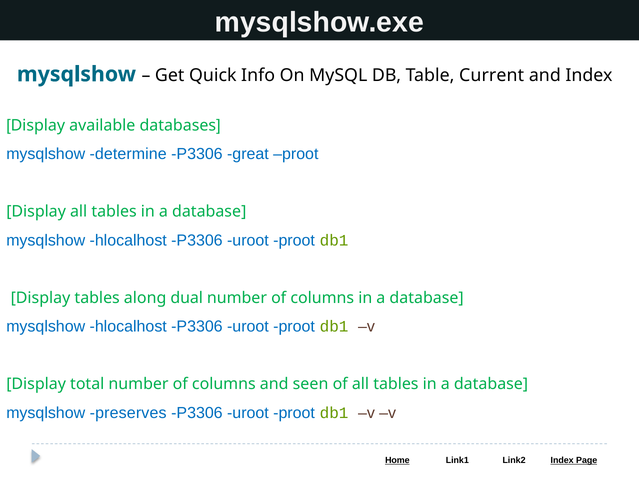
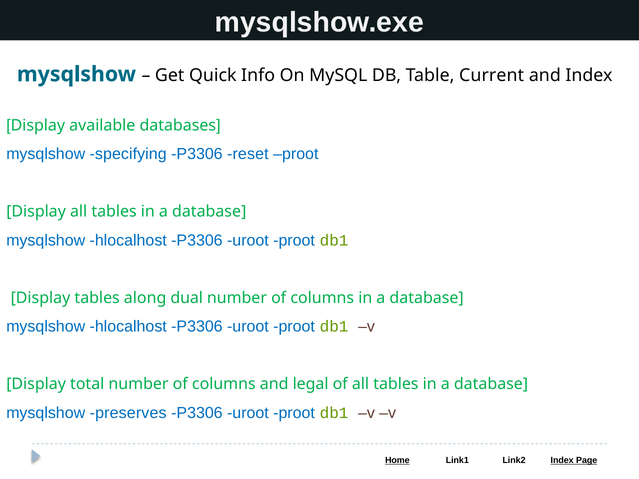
determine: determine -> specifying (128, 154)
great: great -> reset (248, 154)
seen: seen -> legal (311, 384)
